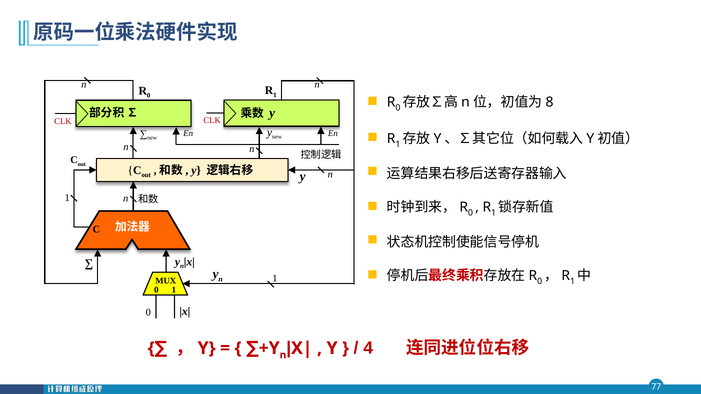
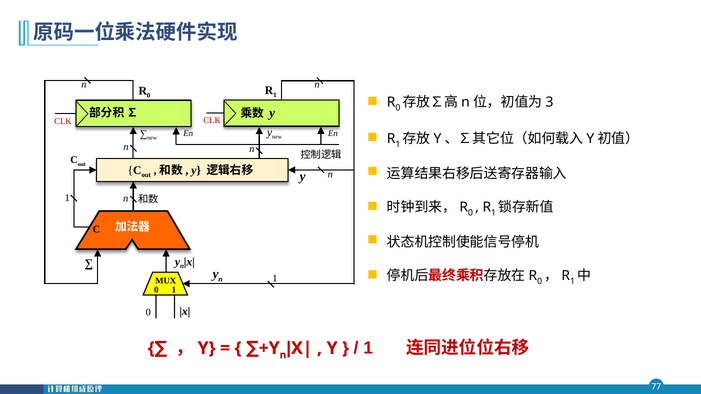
8: 8 -> 3 (550, 102)
4: 4 -> 1 (368, 348)
